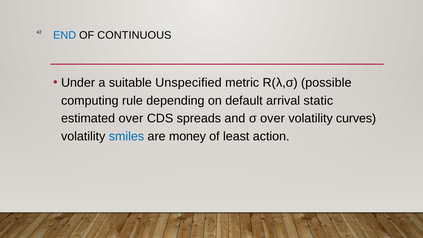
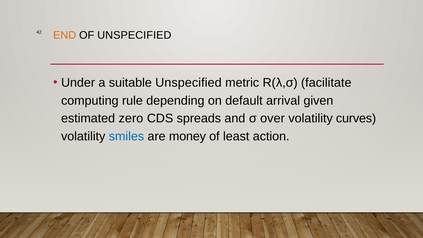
END colour: blue -> orange (65, 35)
OF CONTINUOUS: CONTINUOUS -> UNSPECIFIED (134, 35)
possible: possible -> facilitate (326, 83)
static: static -> given (318, 101)
estimated over: over -> zero (131, 119)
